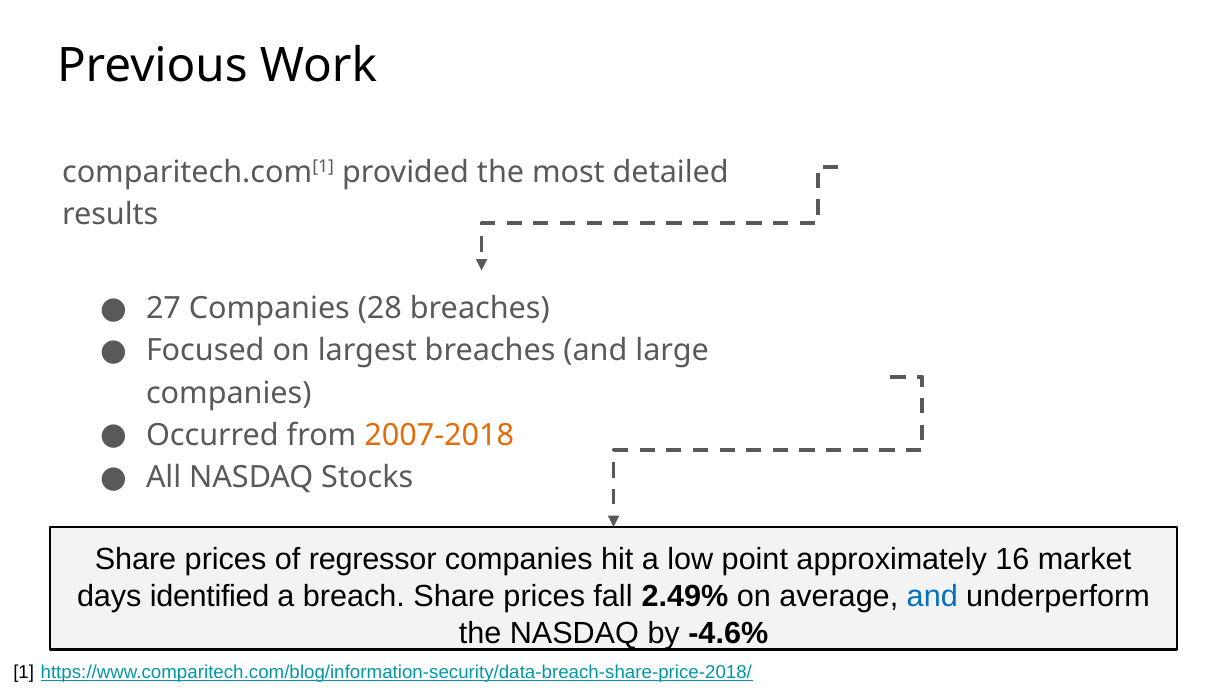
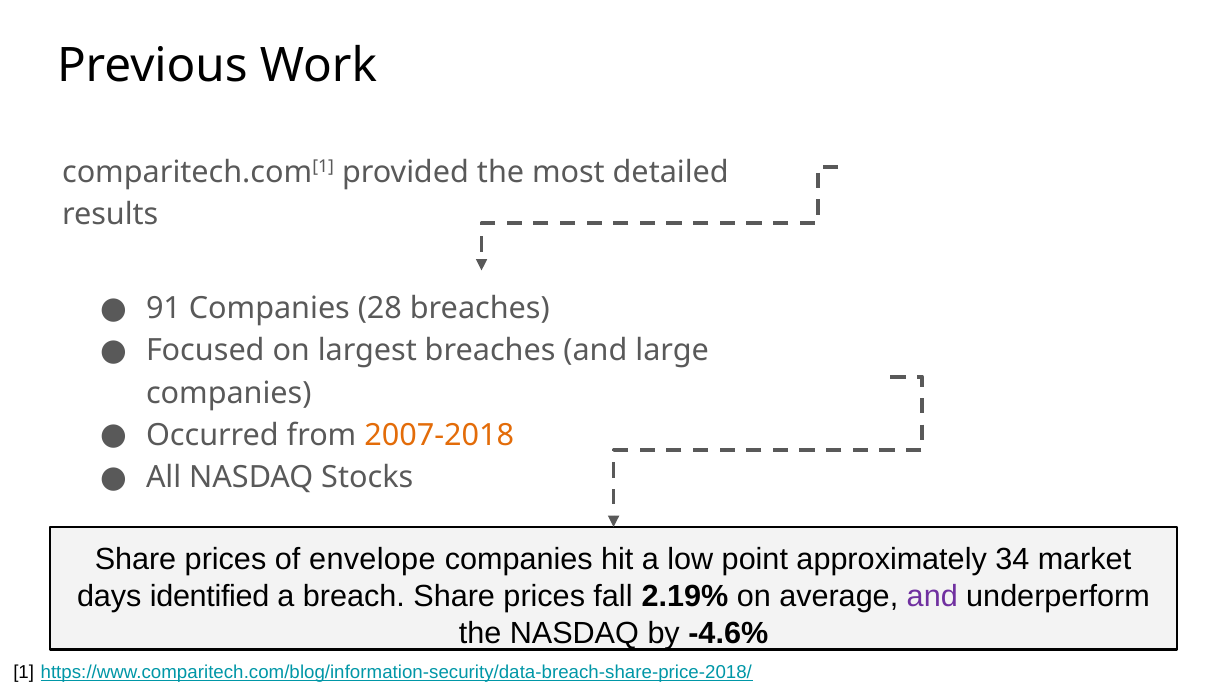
27: 27 -> 91 (163, 309)
regressor: regressor -> envelope (372, 560)
16: 16 -> 34 (1012, 560)
2.49%: 2.49% -> 2.19% (685, 597)
and colour: blue -> purple (932, 597)
